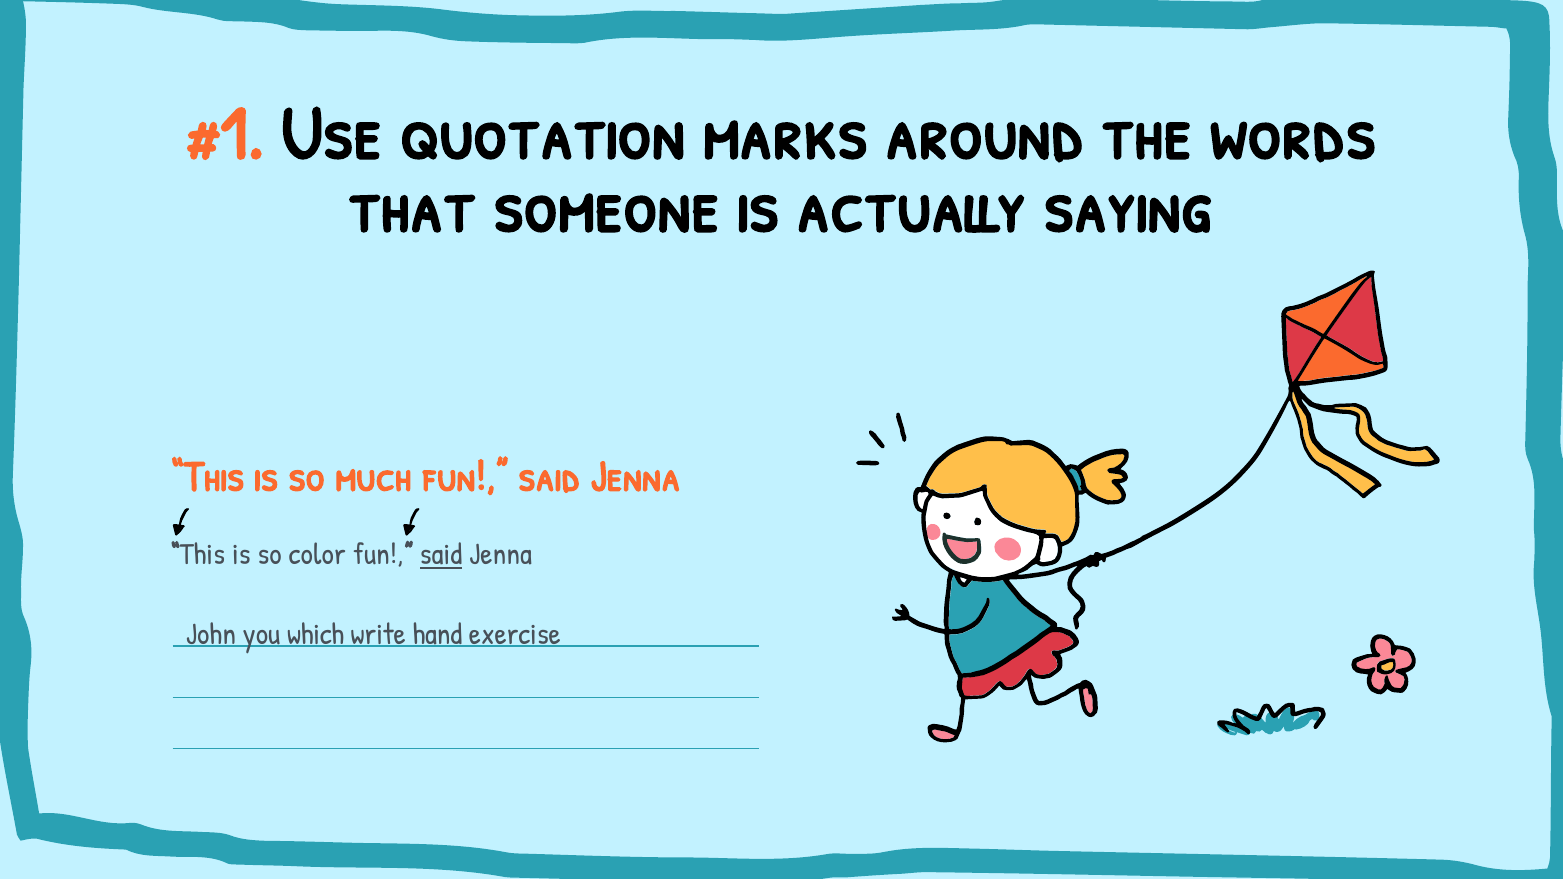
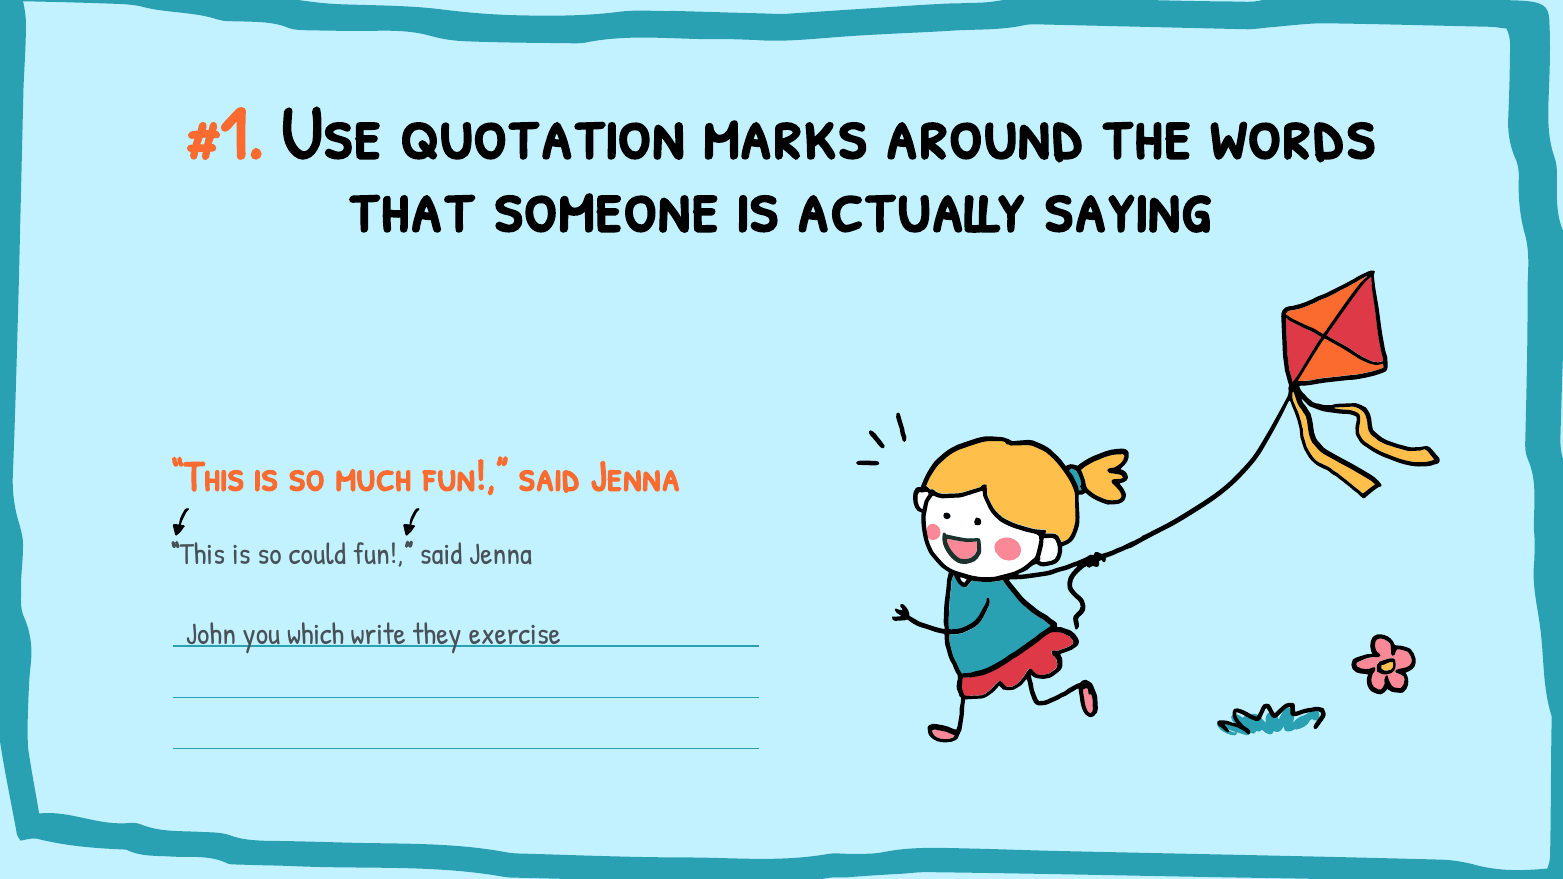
color: color -> could (317, 555)
said underline: present -> none (441, 555)
hand: hand -> they (437, 635)
